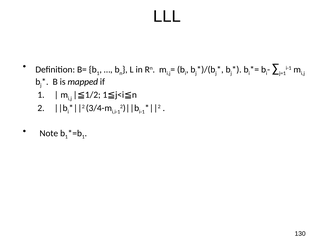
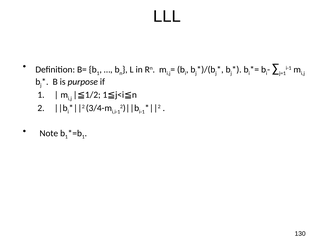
mapped: mapped -> purpose (83, 82)
